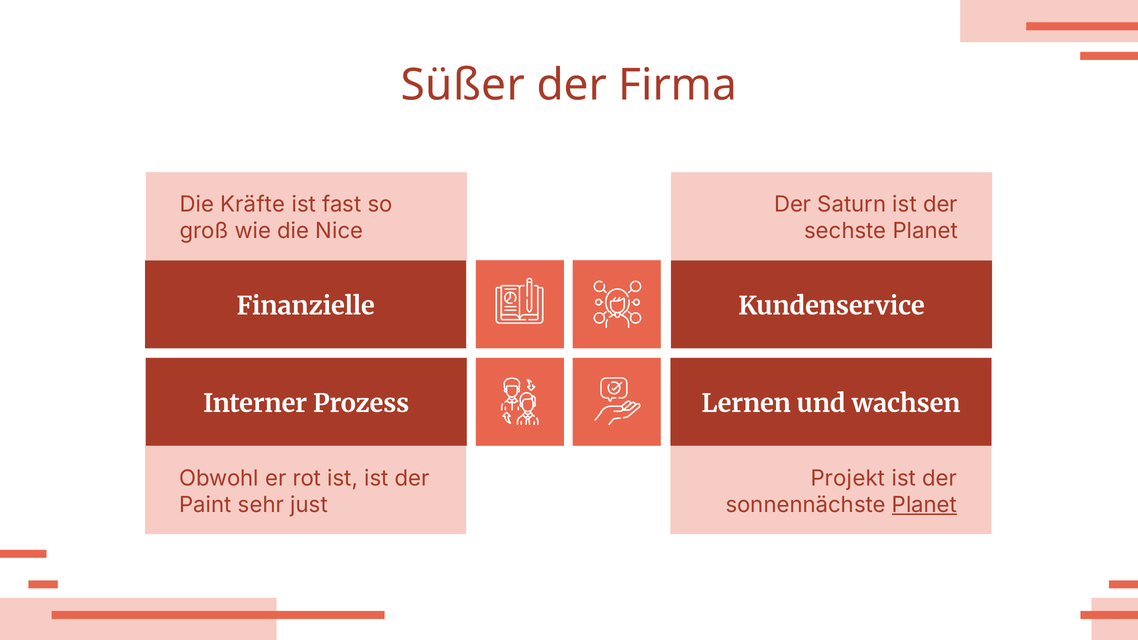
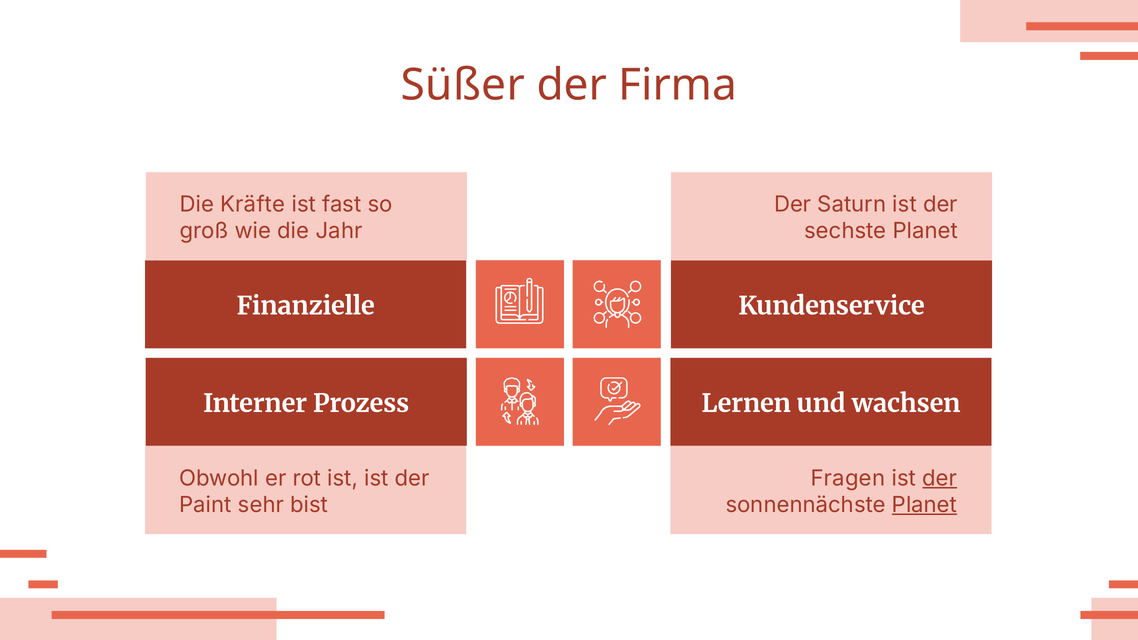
Nice: Nice -> Jahr (339, 231)
Projekt: Projekt -> Fragen (848, 478)
der underline: none -> present (940, 478)
just: just -> bist (309, 505)
